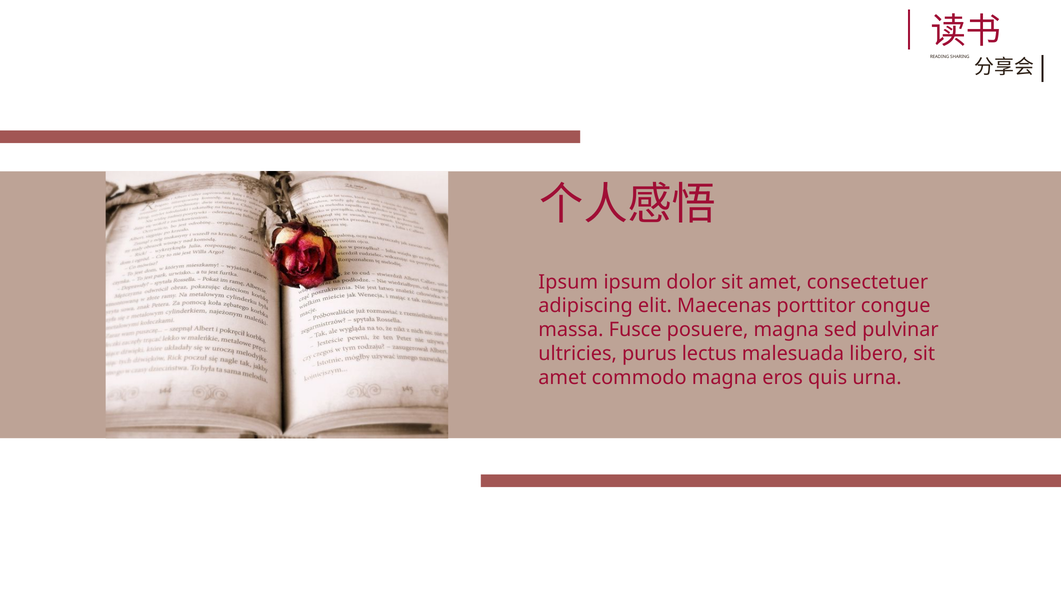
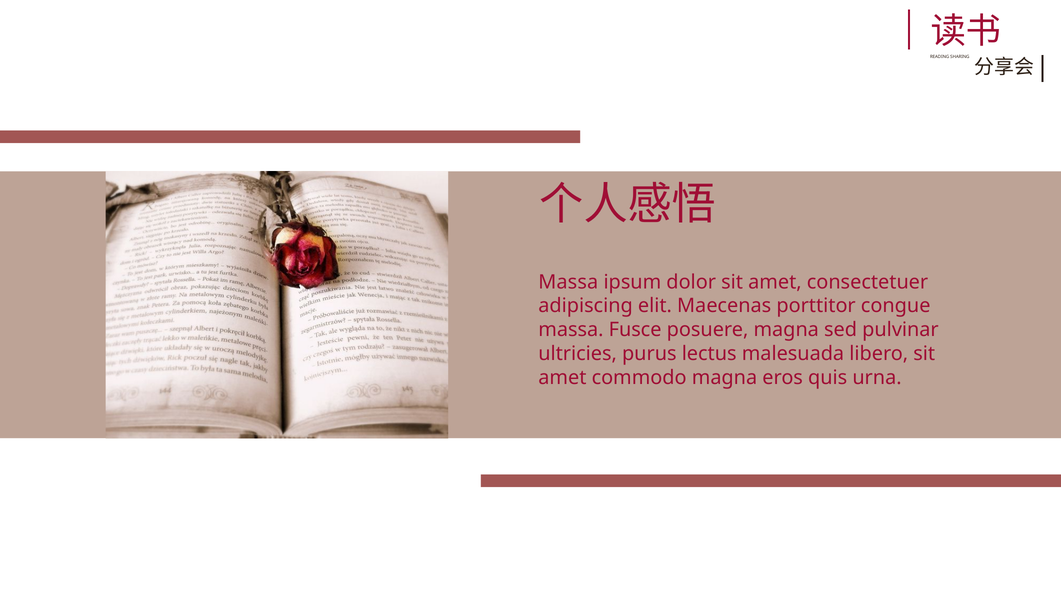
Ipsum: Ipsum -> Massa (568, 282)
